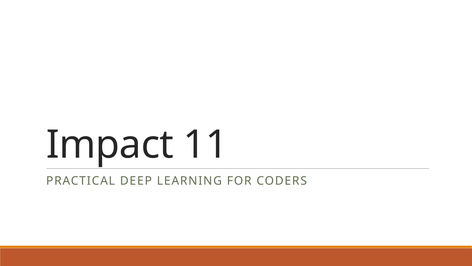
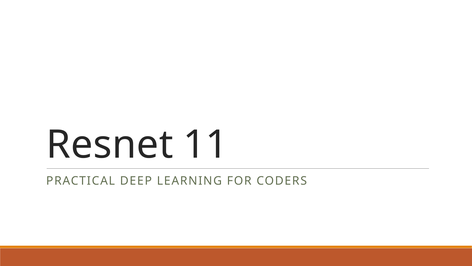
Impact: Impact -> Resnet (110, 145)
